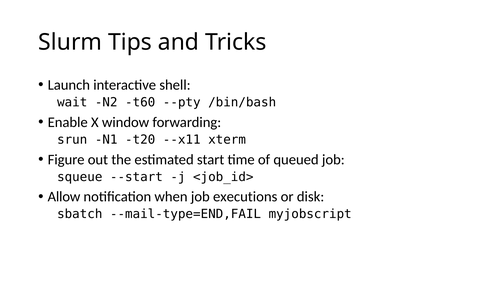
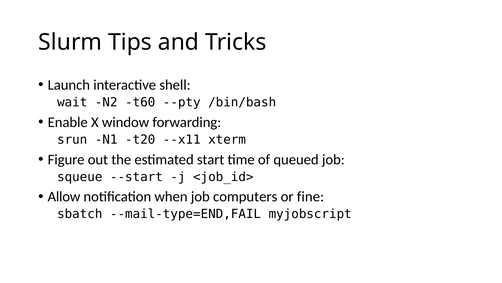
executions: executions -> computers (245, 196)
disk: disk -> fine (311, 196)
